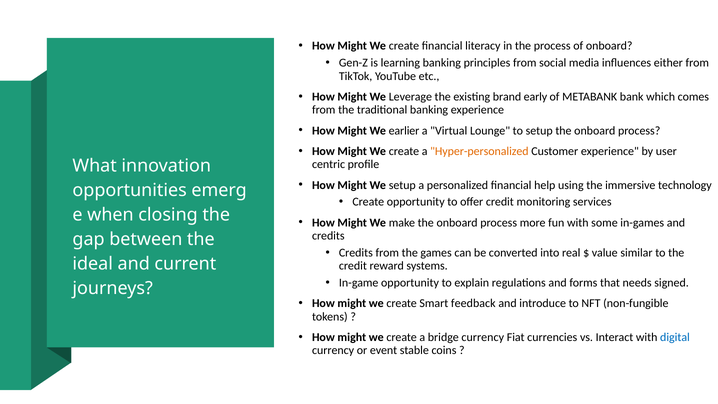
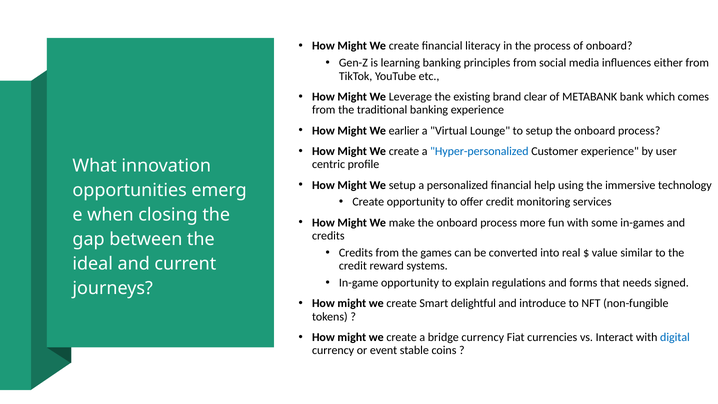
early: early -> clear (535, 97)
Hyper-personalized colour: orange -> blue (479, 151)
feedback: feedback -> delightful (473, 303)
